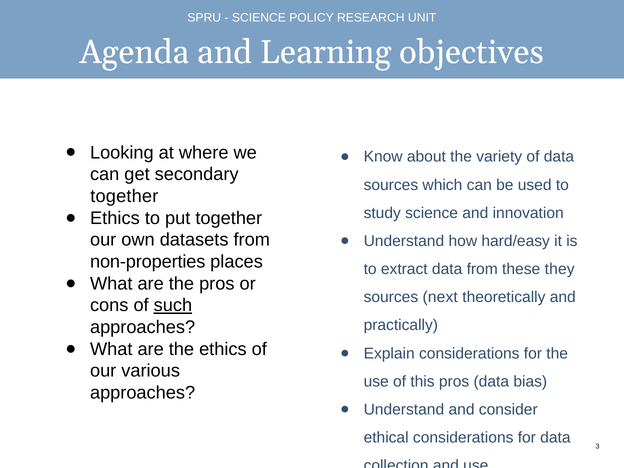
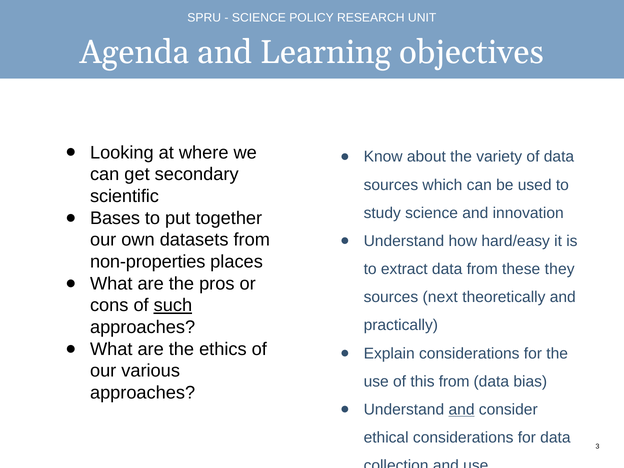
together: together -> scientific (124, 196)
Ethics: Ethics -> Bases (115, 218)
this pros: pros -> from (454, 381)
and underline: none -> present (462, 410)
